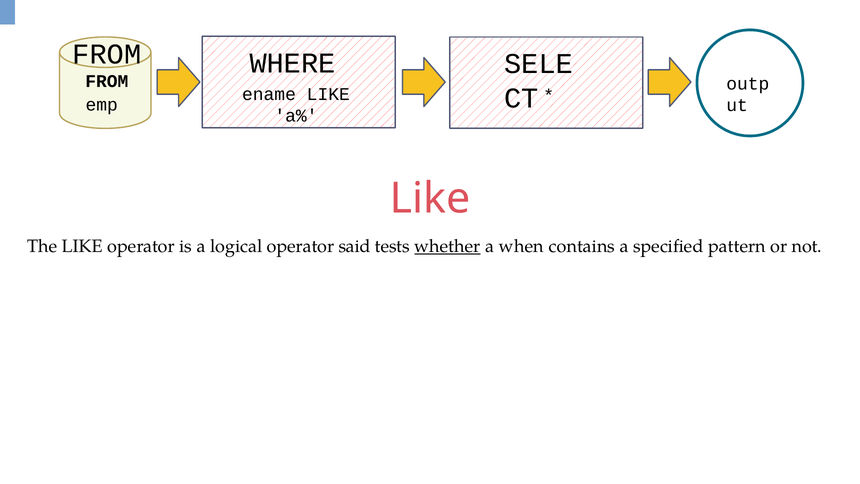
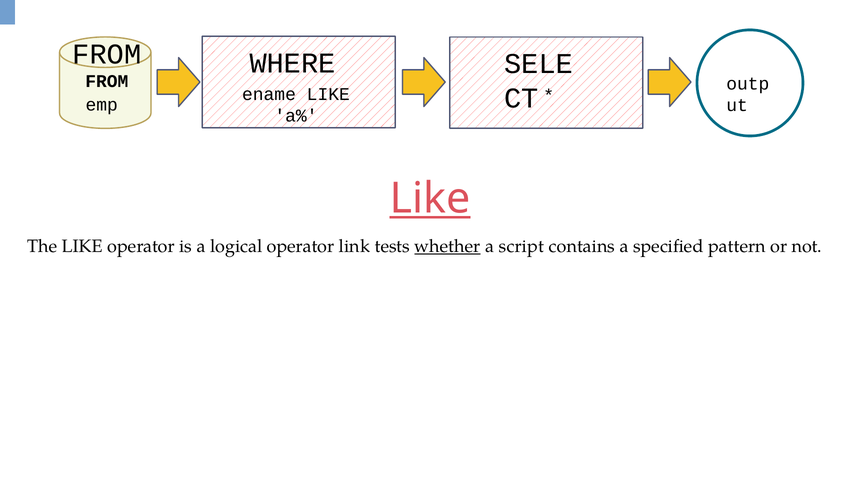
Like underline: none -> present (430, 199)
said: said -> link (354, 246)
when: when -> script (521, 246)
